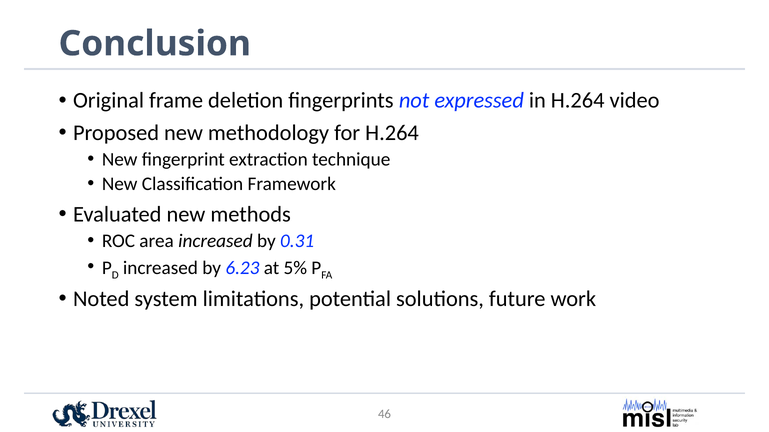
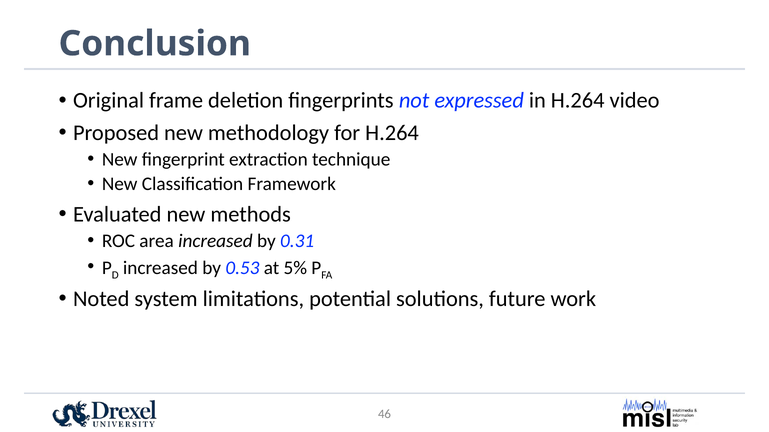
6.23: 6.23 -> 0.53 (242, 268)
